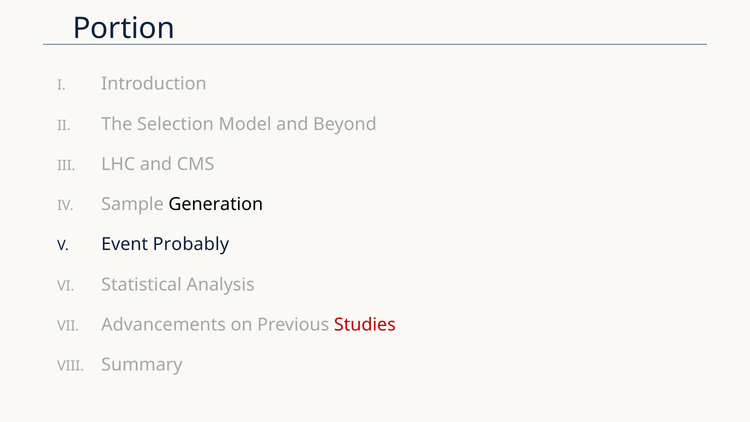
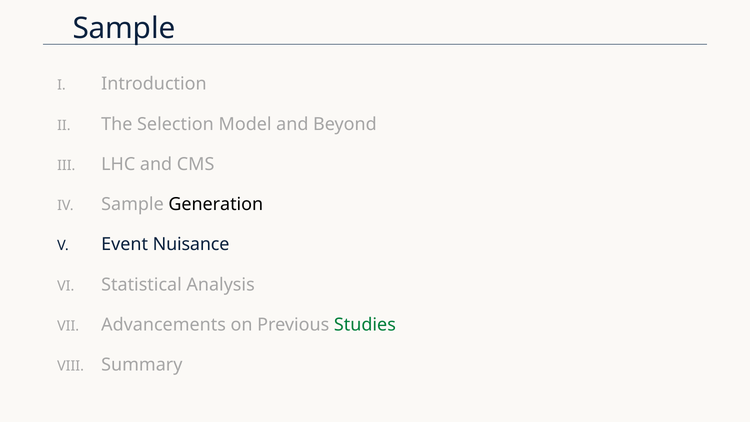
Portion: Portion -> Sample (124, 28)
Probably: Probably -> Nuisance (191, 244)
Studies colour: red -> green (365, 325)
